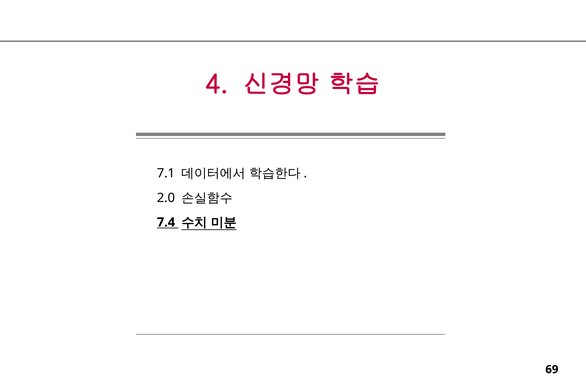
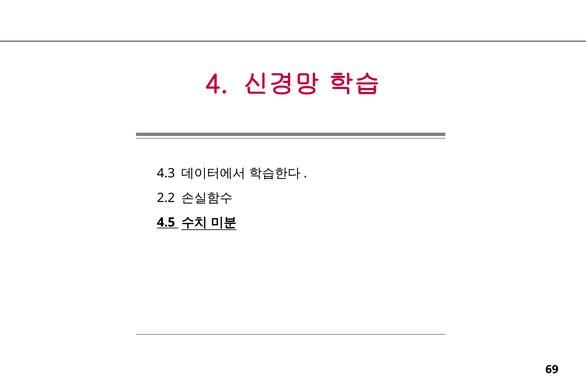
7.1: 7.1 -> 4.3 (166, 173)
2.0: 2.0 -> 2.2 (166, 198)
7.4: 7.4 -> 4.5 (166, 222)
